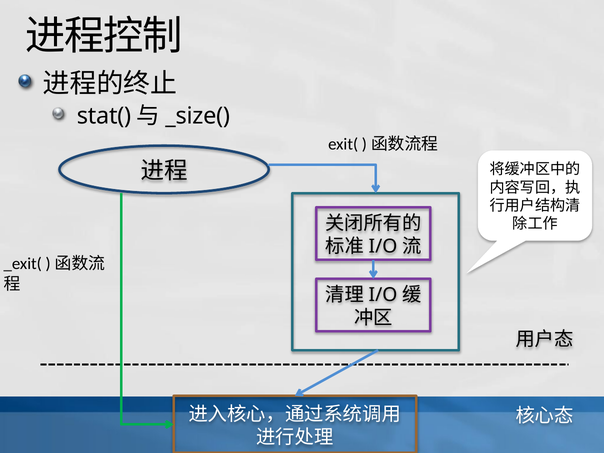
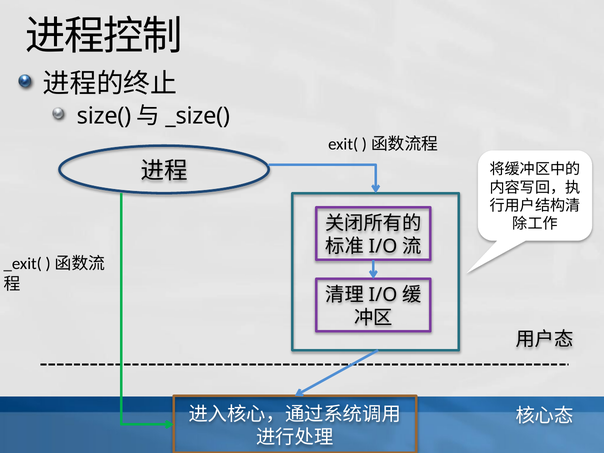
stat(: stat( -> size( (104, 116)
